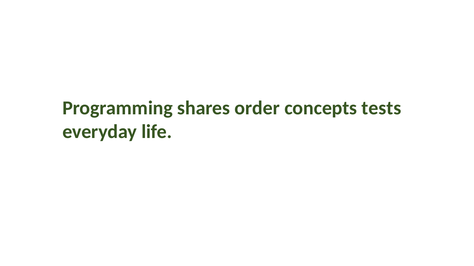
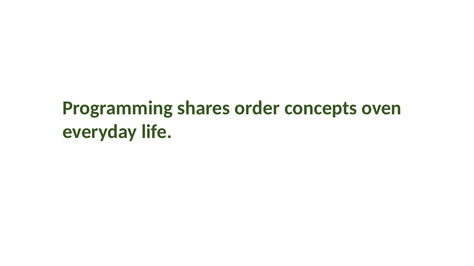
tests: tests -> oven (382, 108)
